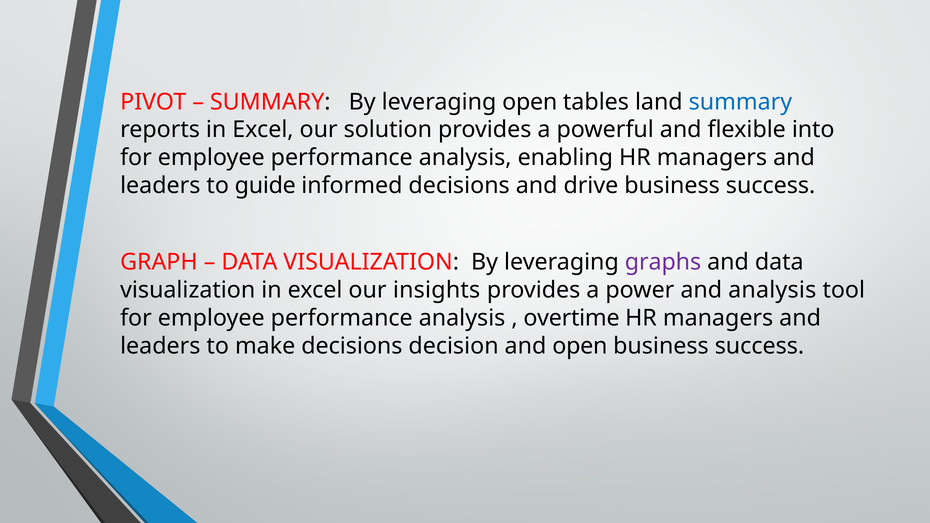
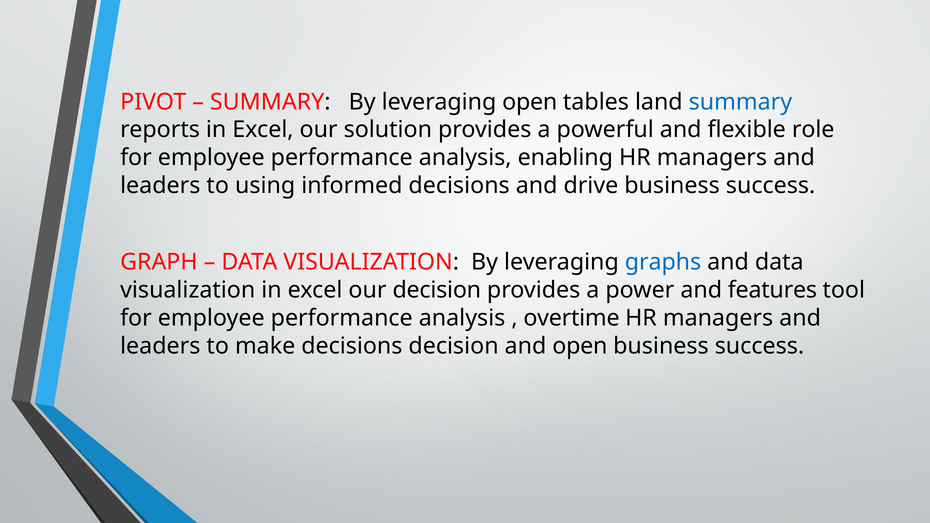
into: into -> role (813, 130)
guide: guide -> using (265, 186)
graphs colour: purple -> blue (663, 262)
our insights: insights -> decision (437, 290)
and analysis: analysis -> features (772, 290)
